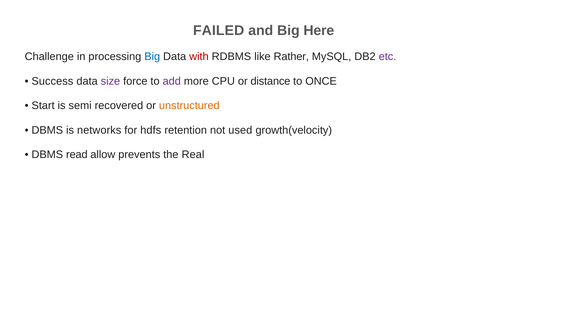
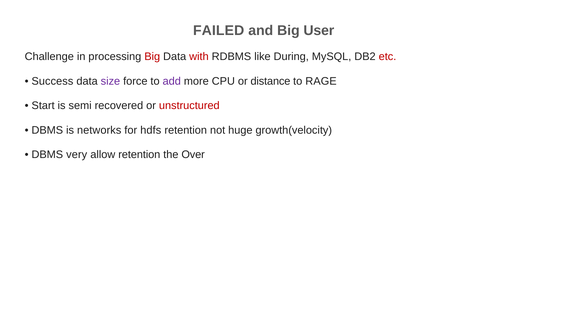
Here: Here -> User (319, 31)
Big colour: blue -> red (152, 57)
Rather: Rather -> During (291, 57)
etc colour: purple -> red (387, 57)
ONCE: ONCE -> RAGE (321, 81)
unstructured colour: orange -> red (189, 105)
used: used -> huge (240, 130)
read: read -> very (77, 154)
allow prevents: prevents -> retention (139, 154)
Real: Real -> Over (193, 154)
